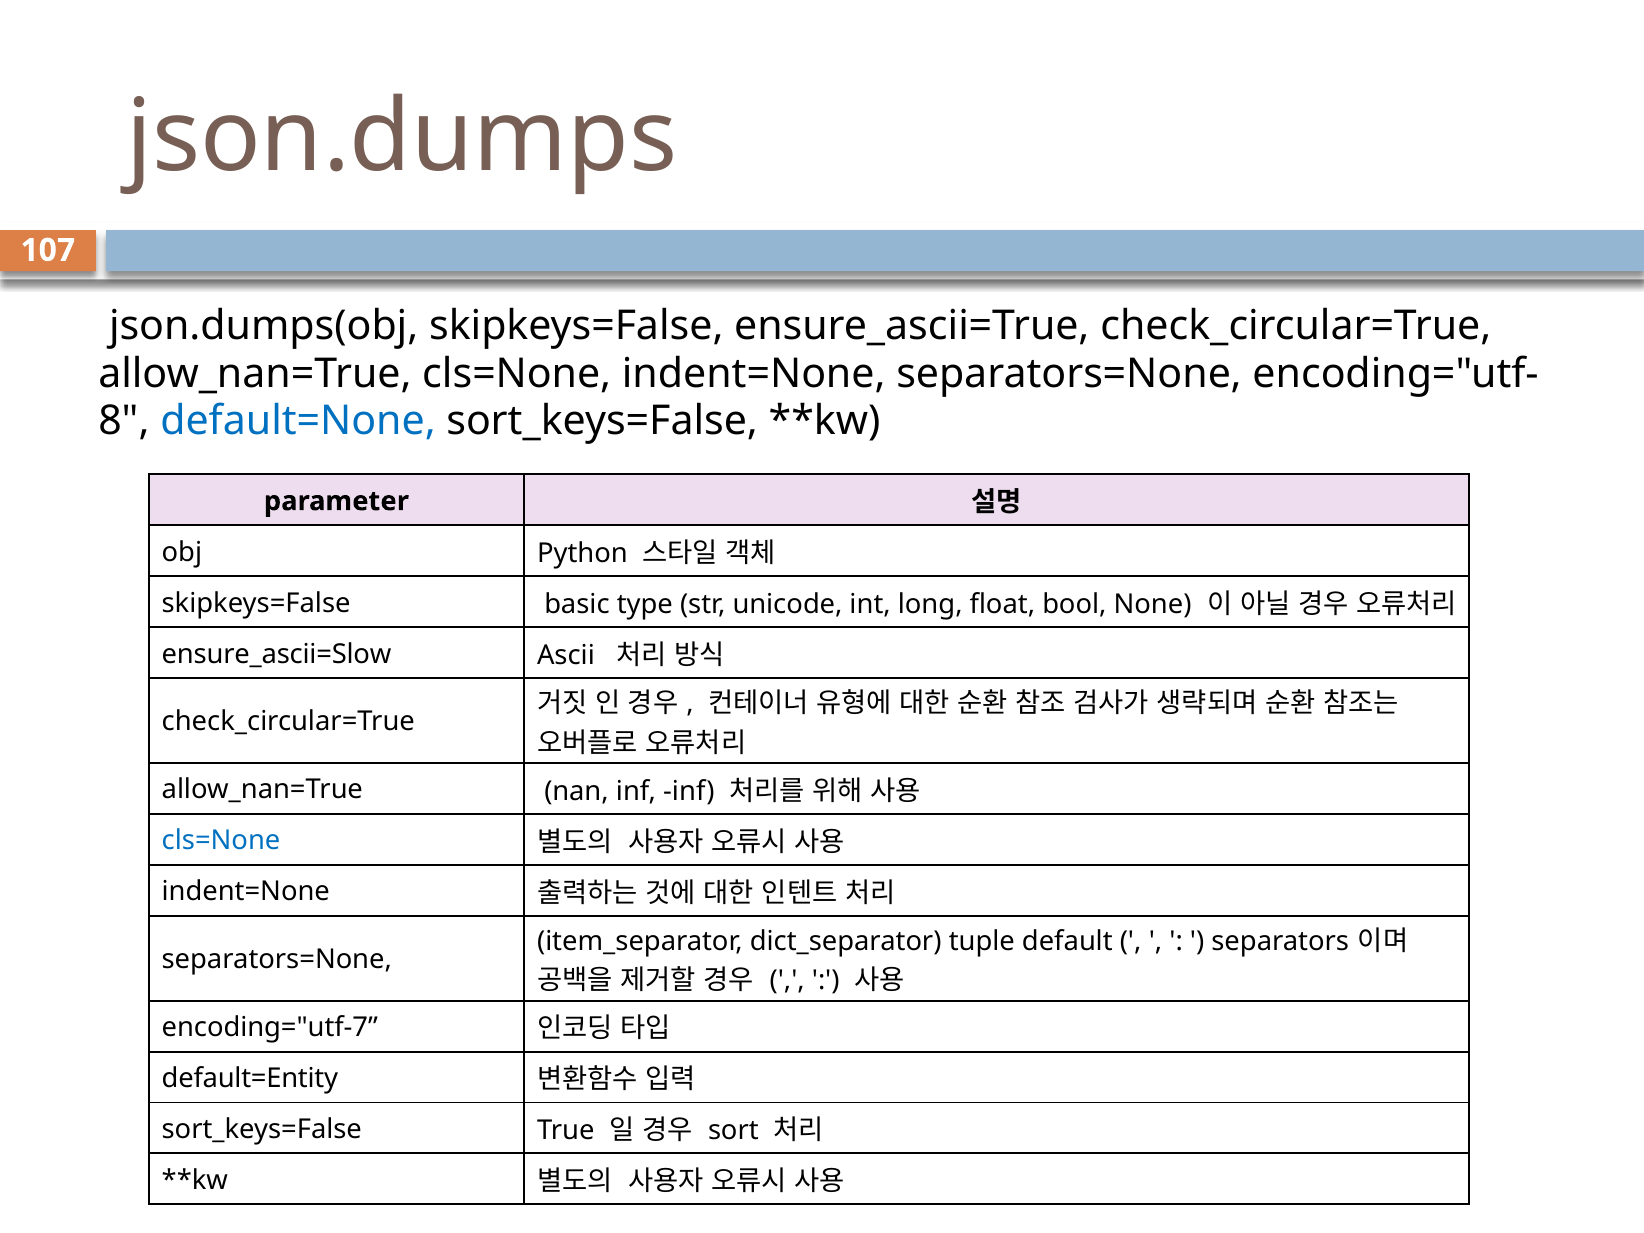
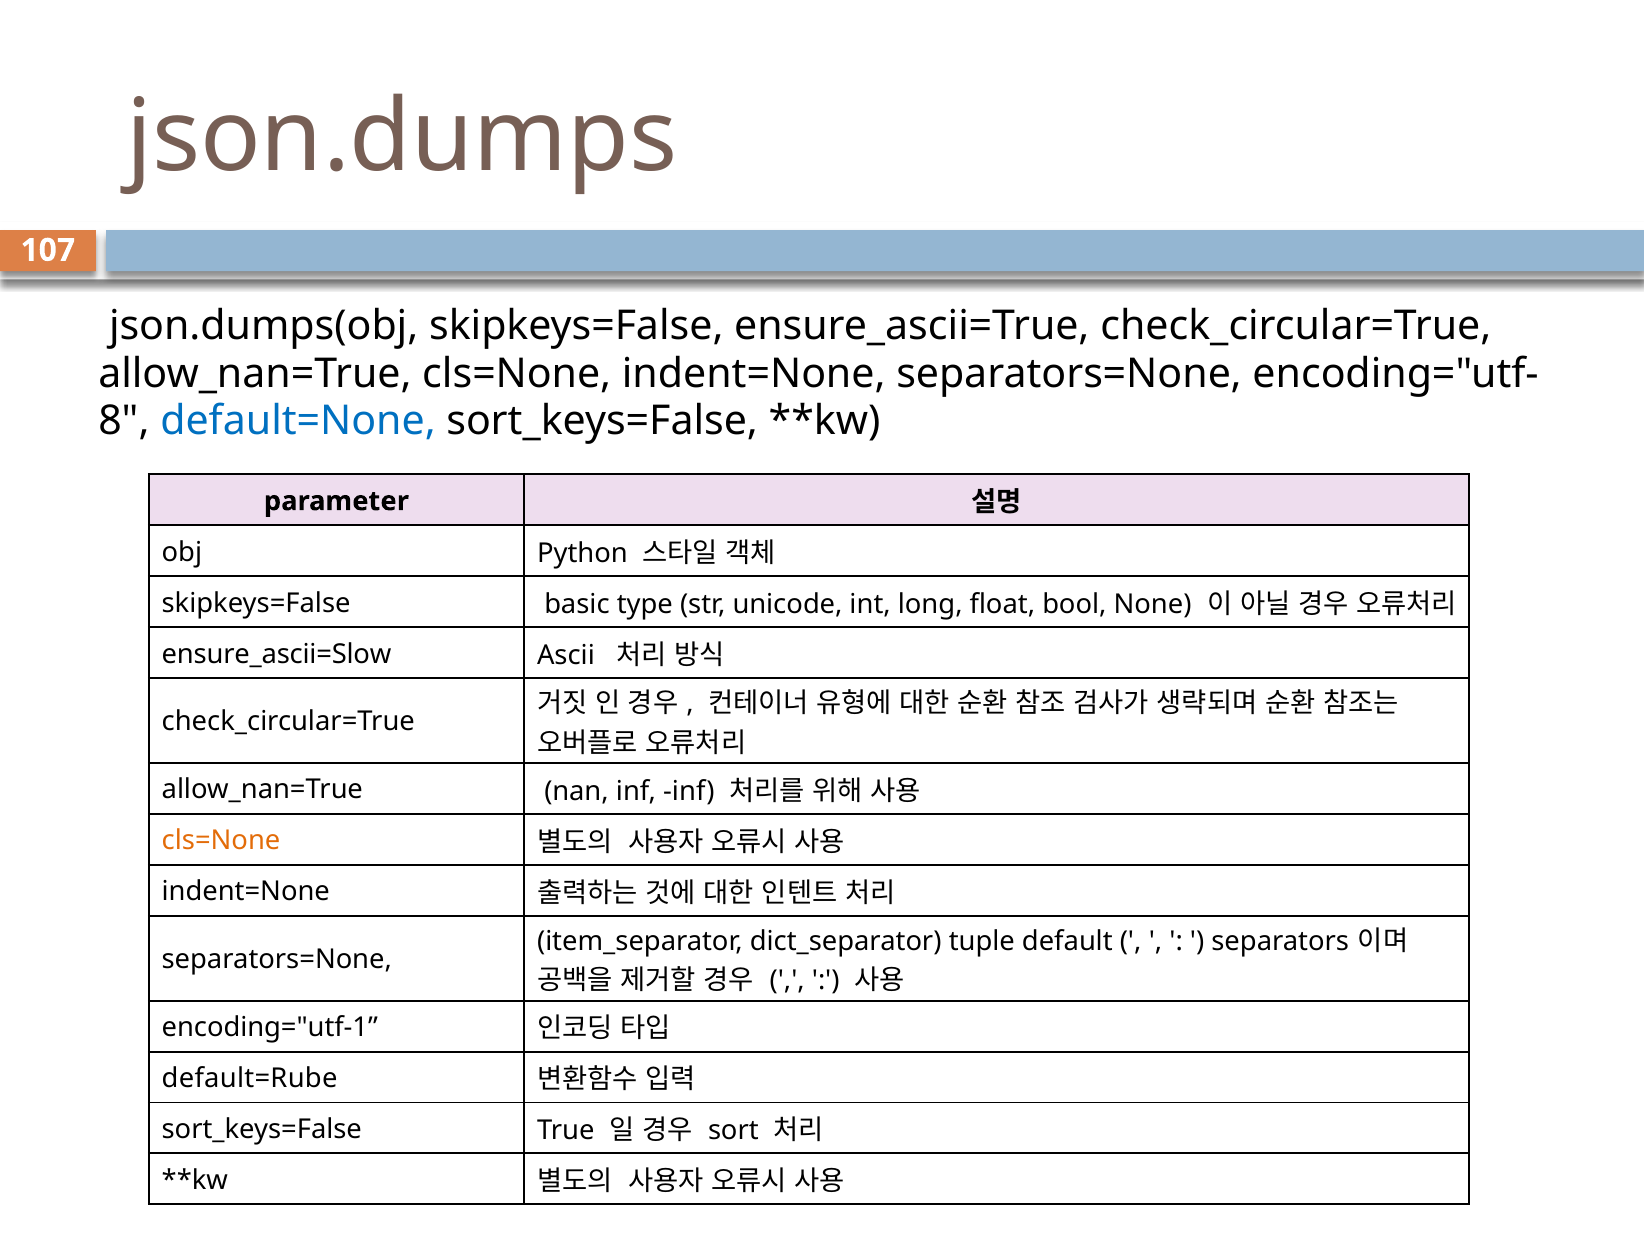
cls=None colour: blue -> orange (221, 841)
encoding="utf-7: encoding="utf-7 -> encoding="utf-1 (270, 1028)
default=Entity: default=Entity -> default=Rube (250, 1079)
